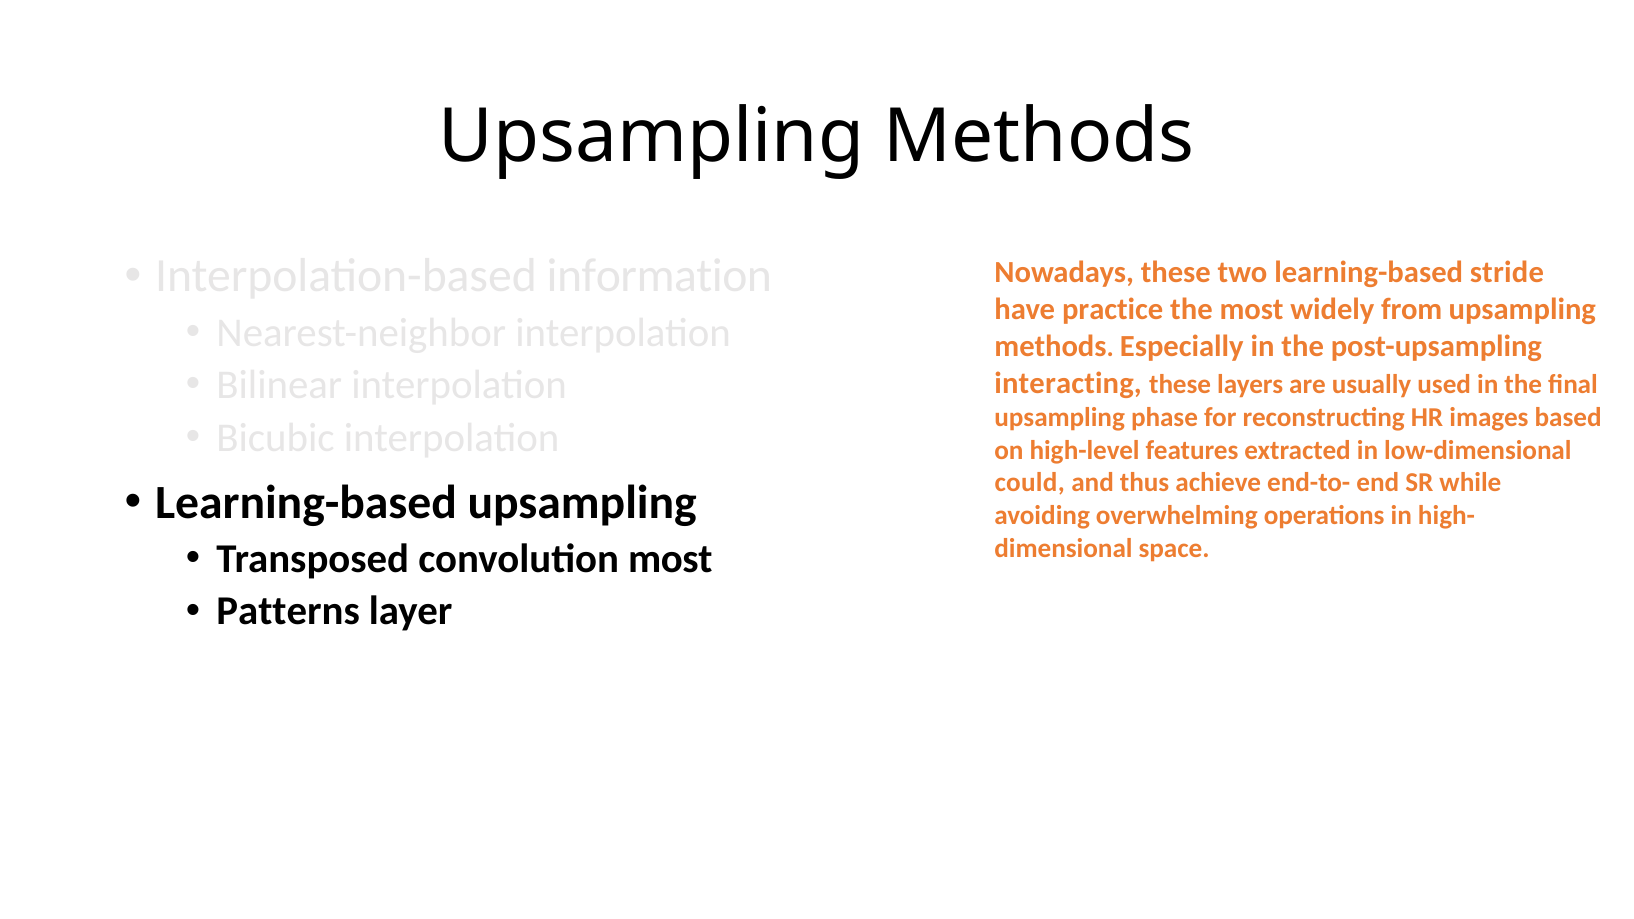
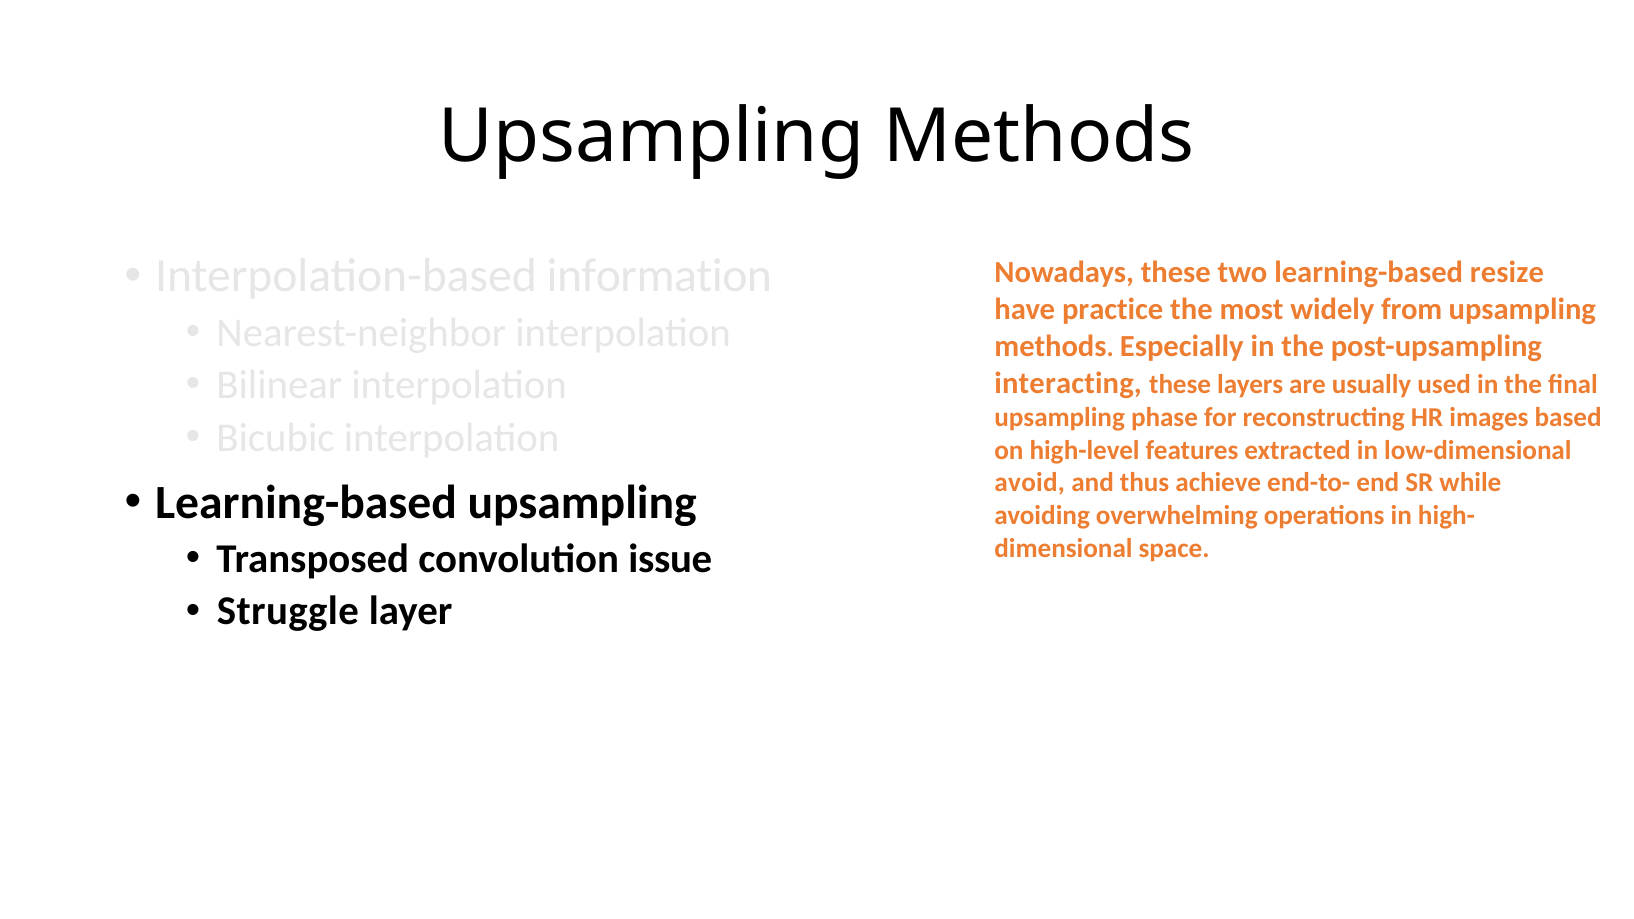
stride: stride -> resize (1507, 273)
could: could -> avoid (1030, 483)
convolution most: most -> issue (670, 559)
Patterns: Patterns -> Struggle (288, 611)
